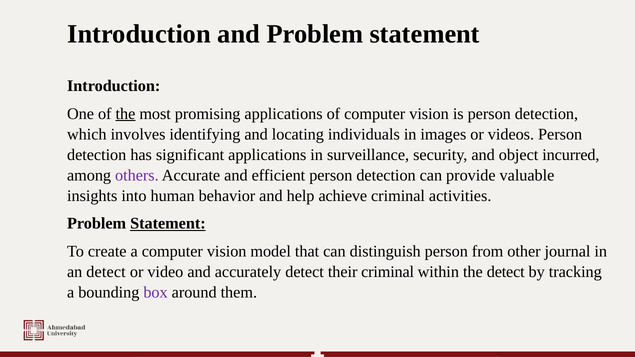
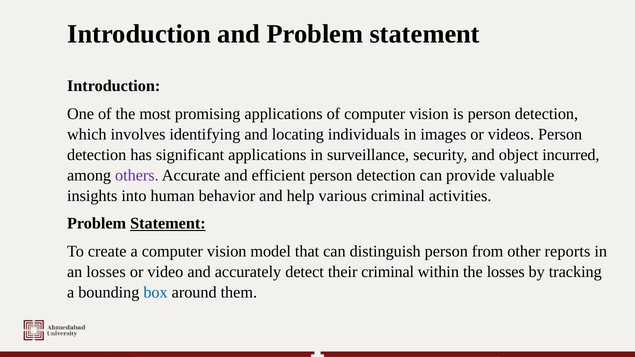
the underline: present -> none (125, 114)
achieve: achieve -> various (343, 196)
journal: journal -> reports (567, 251)
an detect: detect -> losses (106, 272)
the detect: detect -> losses (506, 272)
box colour: purple -> blue (156, 292)
